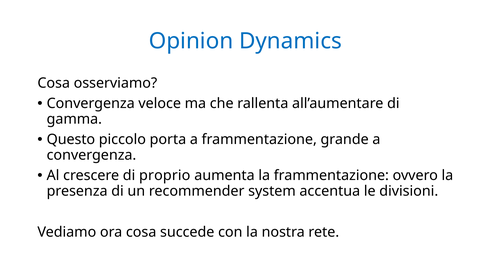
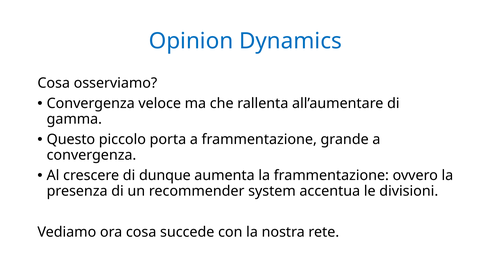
proprio: proprio -> dunque (165, 176)
